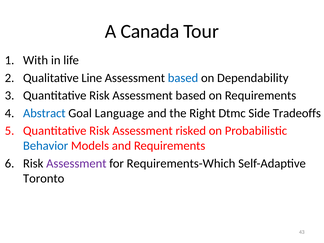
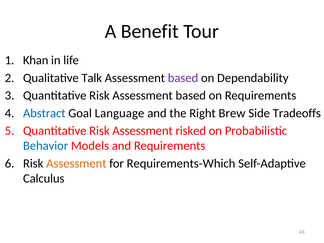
Canada: Canada -> Benefit (150, 31)
With: With -> Khan (36, 60)
Line: Line -> Talk (92, 78)
based colour: blue -> purple (183, 78)
Dtmc: Dtmc -> Brew (232, 113)
Assessment colour: purple -> orange (76, 163)
Toronto: Toronto -> Calculus (44, 179)
